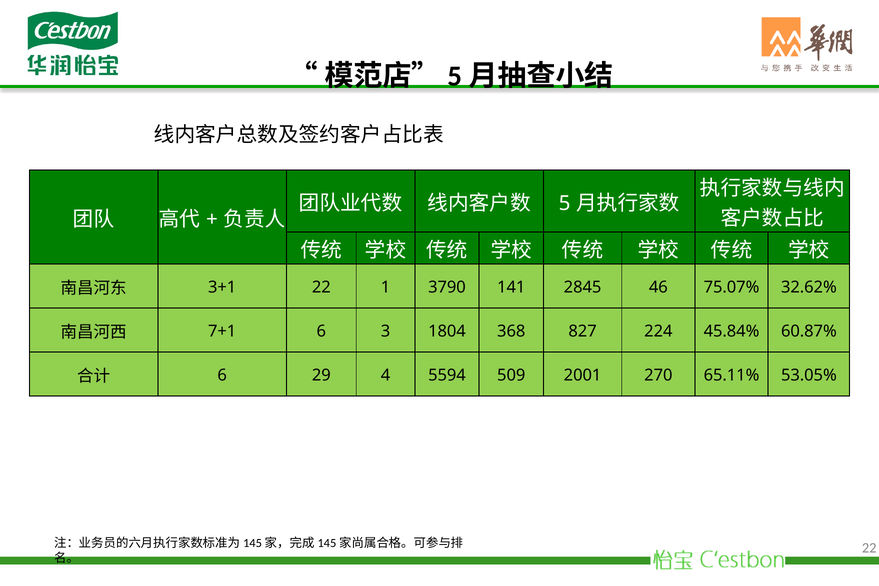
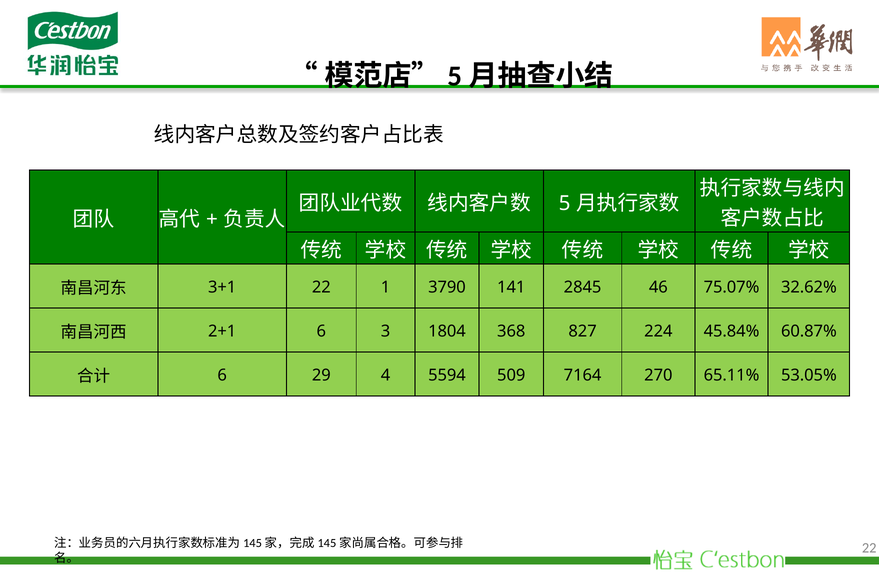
7+1: 7+1 -> 2+1 (222, 331)
2001: 2001 -> 7164 (583, 375)
